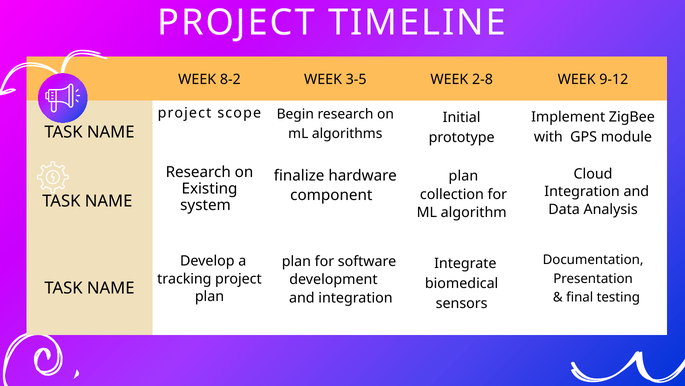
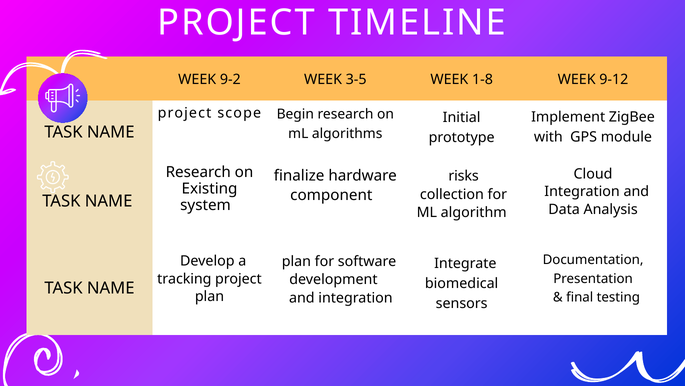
8-2: 8-2 -> 9-2 (230, 79)
2-8: 2-8 -> 1-8 (482, 79)
plan: plan -> risks (464, 176)
